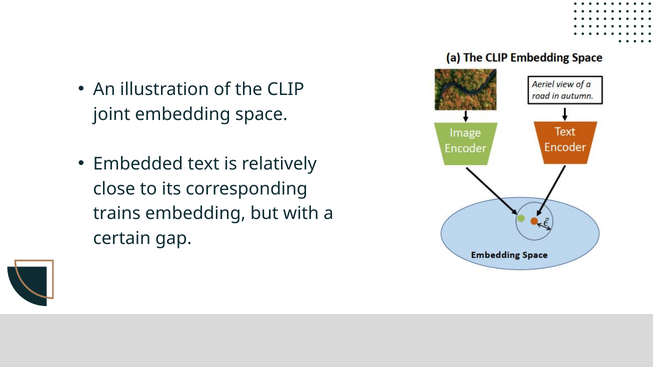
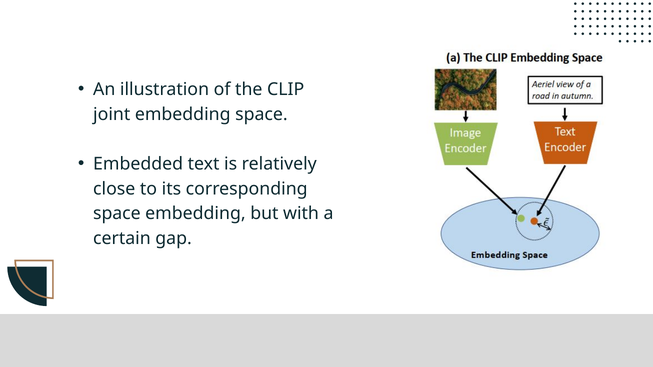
trains: trains -> space (117, 214)
